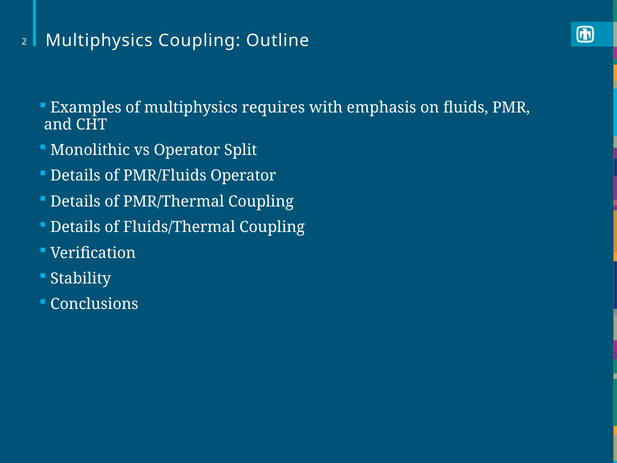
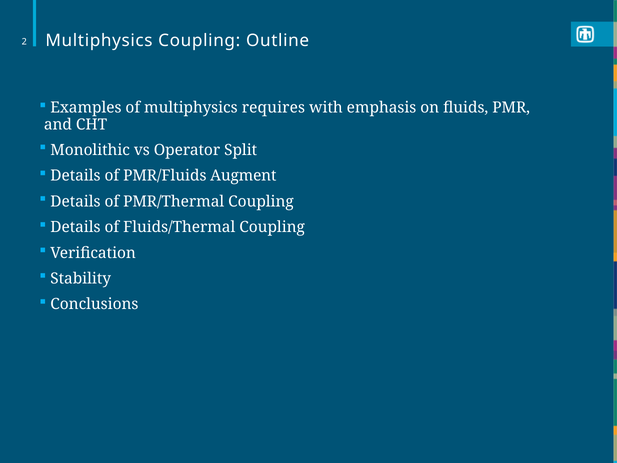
PMR/Fluids Operator: Operator -> Augment (243, 176)
